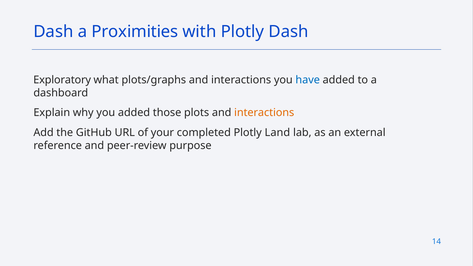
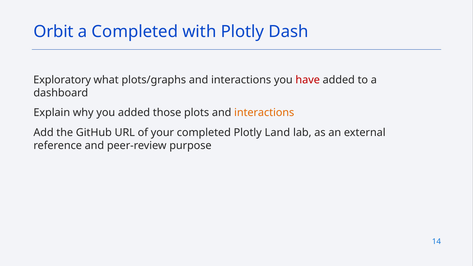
Dash: Dash -> Orbit (54, 32)
a Proximities: Proximities -> Completed (135, 32)
have colour: blue -> red (308, 80)
